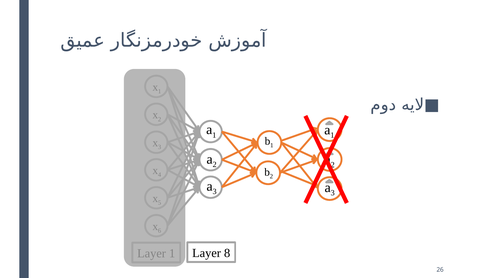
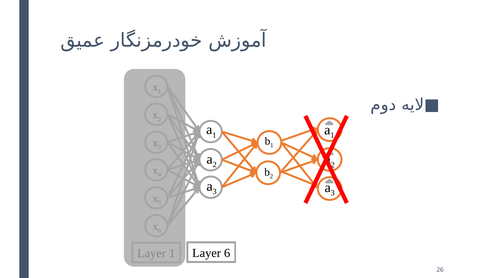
Layer 8: 8 -> 6 (227, 253)
